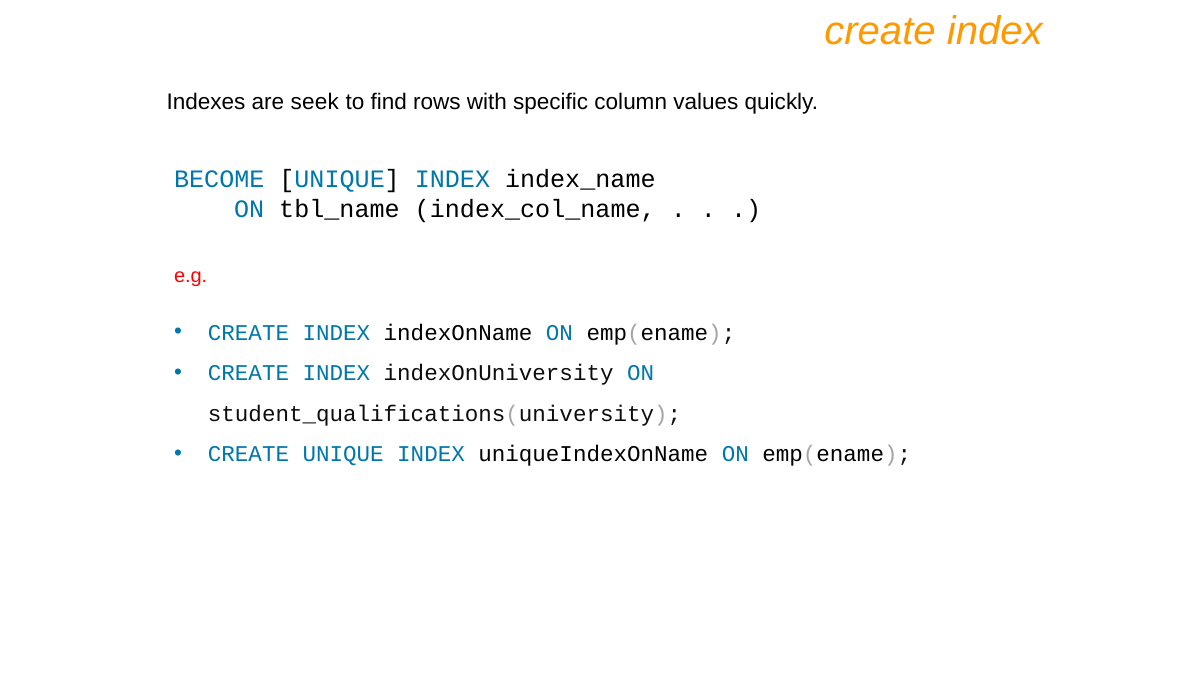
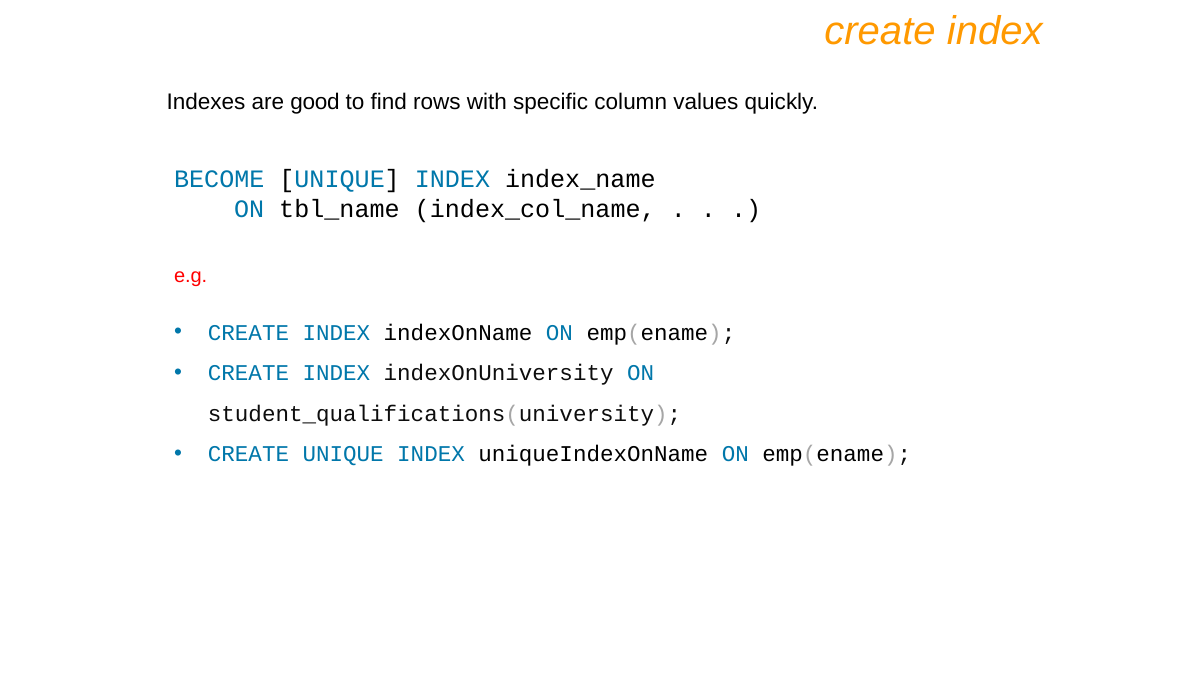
seek: seek -> good (315, 102)
